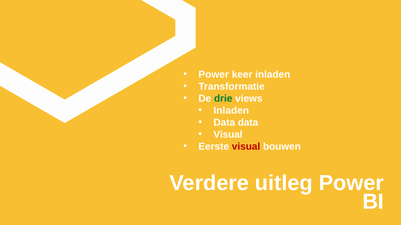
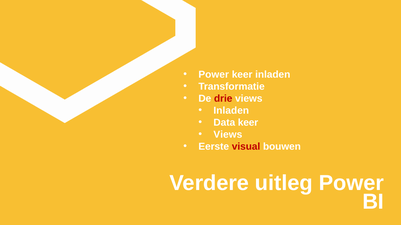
drie colour: green -> red (223, 99)
Data data: data -> keer (248, 123)
Visual: Visual -> Views (228, 135)
